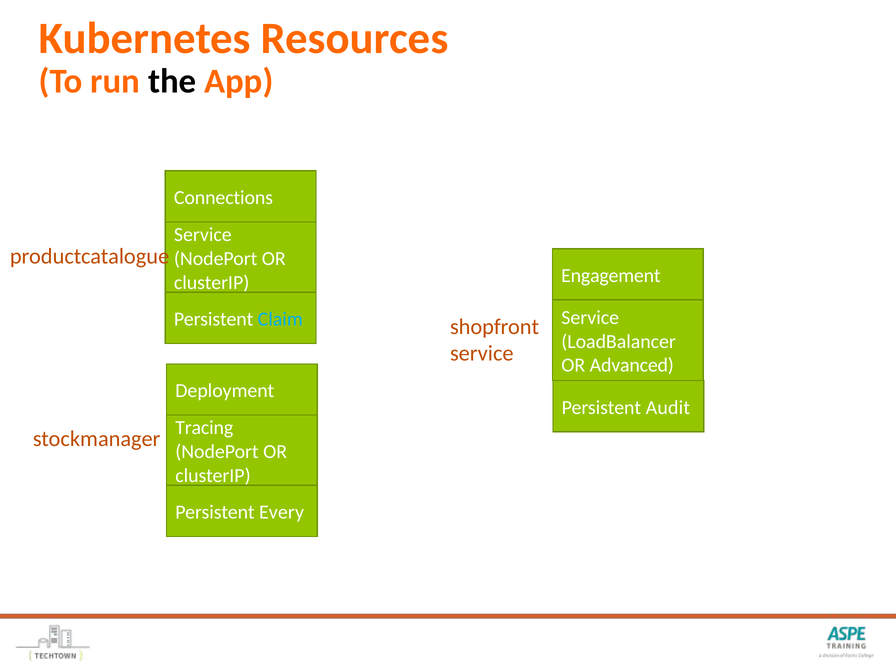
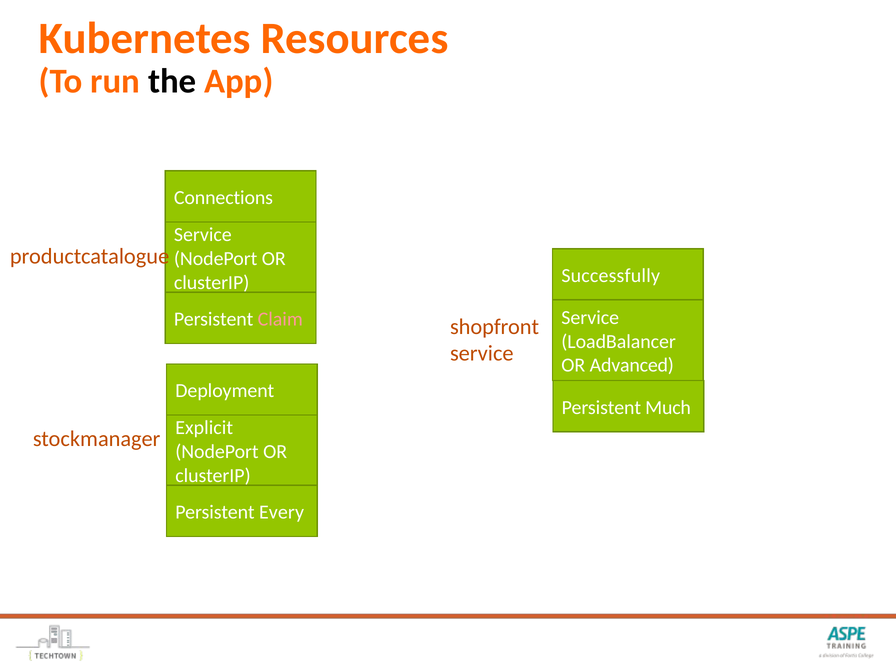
Engagement: Engagement -> Successfully (611, 276)
Claim colour: light blue -> pink (280, 319)
Audit: Audit -> Much (668, 408)
Tracing: Tracing -> Explicit (204, 428)
